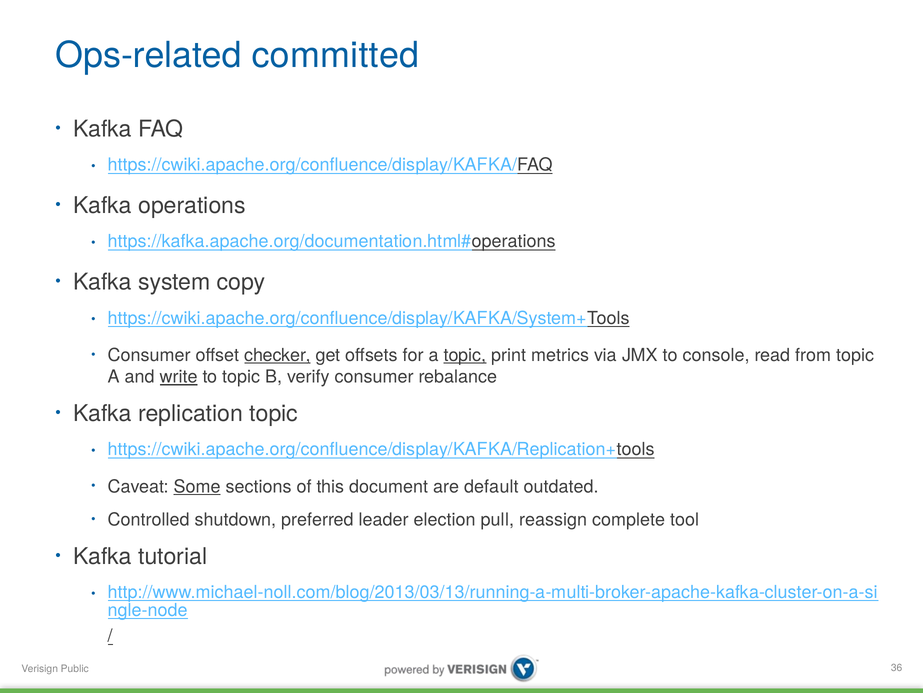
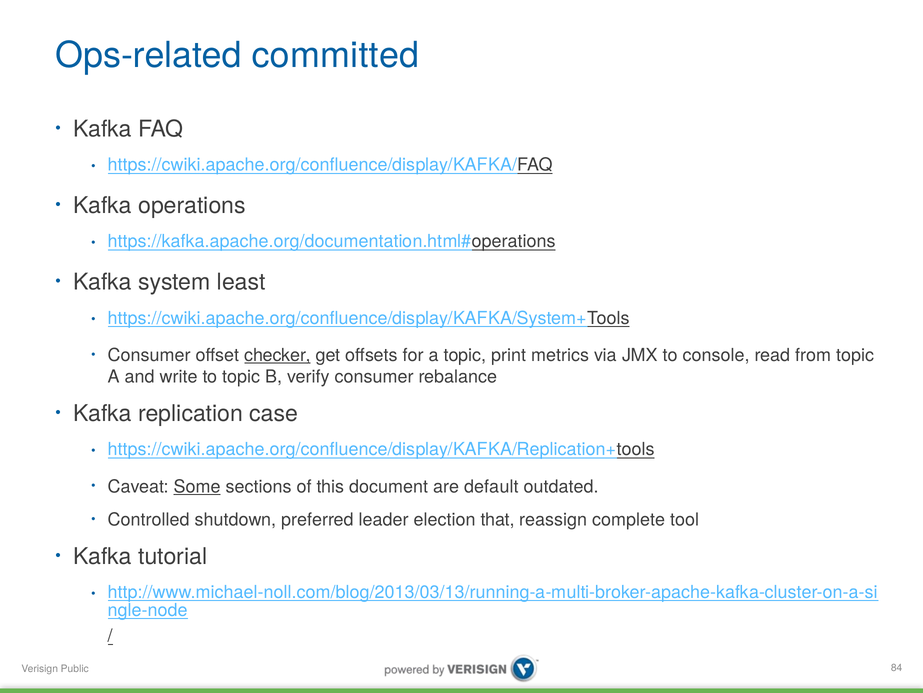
copy: copy -> least (241, 282)
topic underline: present -> none (465, 355)
write underline: present -> none (179, 377)
replication topic: topic -> case (274, 413)
pull: pull -> that (498, 519)
36: 36 -> 84 (897, 667)
